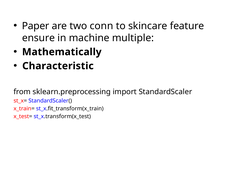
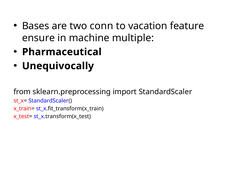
Paper: Paper -> Bases (36, 26)
skincare: skincare -> vacation (148, 26)
Mathematically: Mathematically -> Pharmaceutical (62, 52)
Characteristic: Characteristic -> Unequivocally (58, 66)
